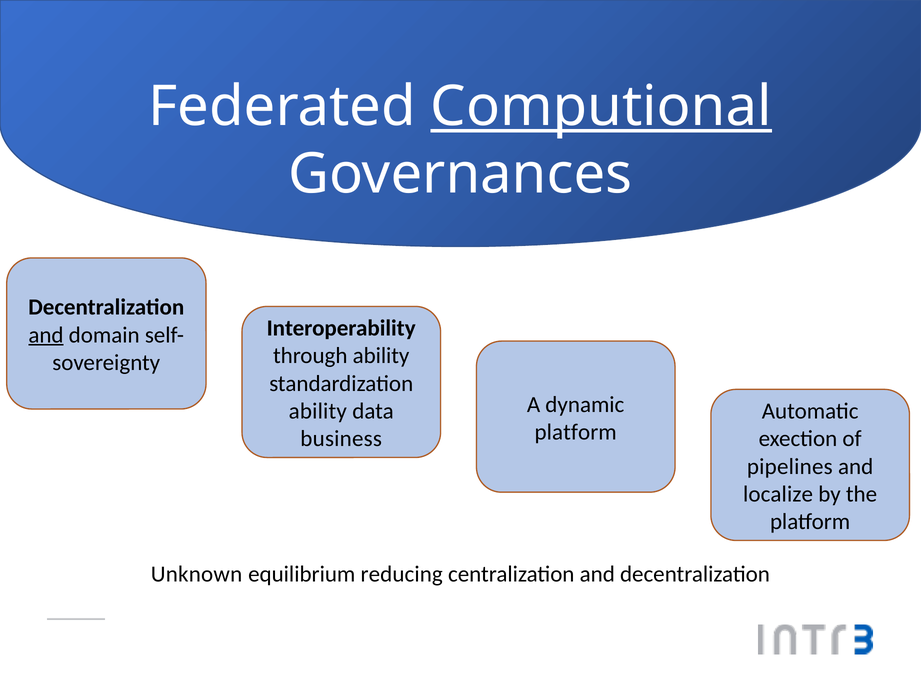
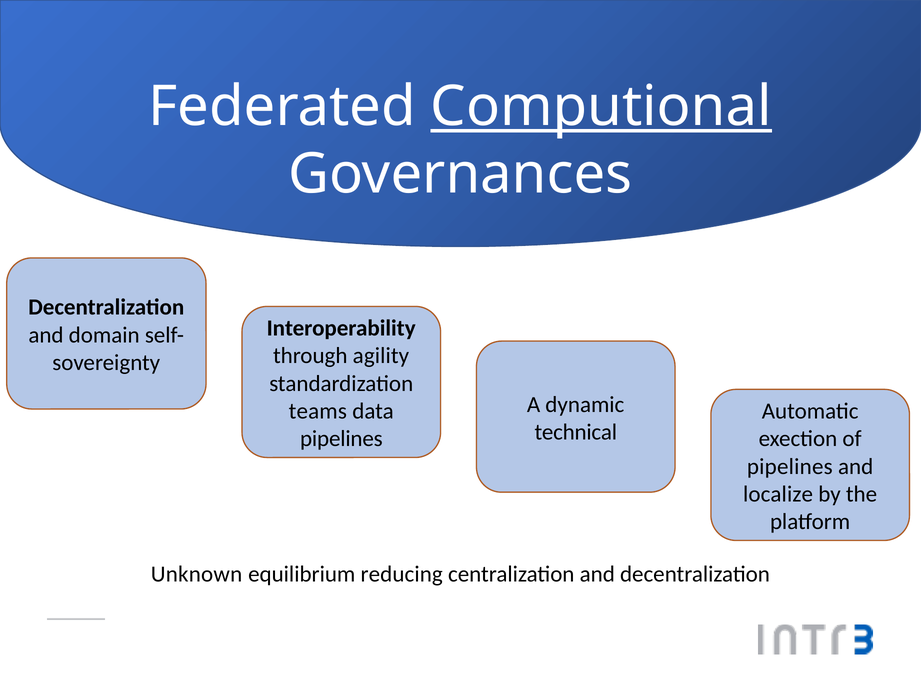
and underline: present -> none (46, 335)
through ability: ability -> agility (381, 356)
ability: ability -> teams (318, 411)
platform: platform -> technical (576, 432)
business: business -> pipelines (341, 439)
